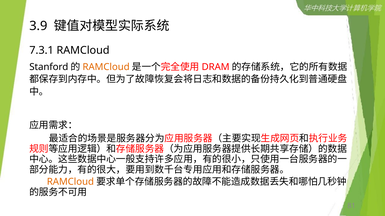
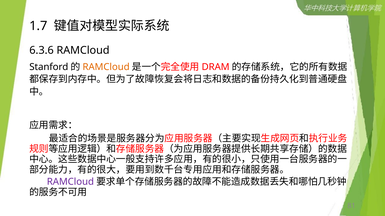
3.9: 3.9 -> 1.7 (38, 26)
7.3.1: 7.3.1 -> 6.3.6 (42, 50)
RAMCloud colour: orange -> purple (70, 182)
